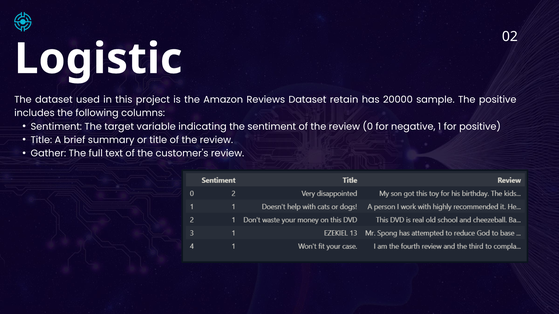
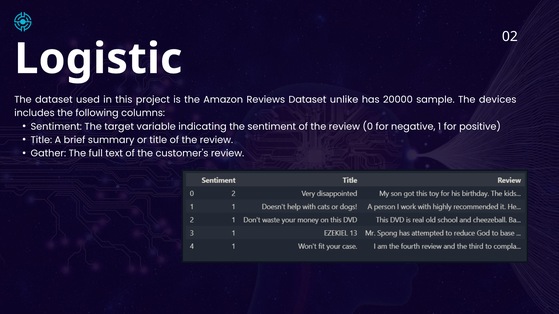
retain: retain -> unlike (344, 100)
The positive: positive -> devices (498, 100)
